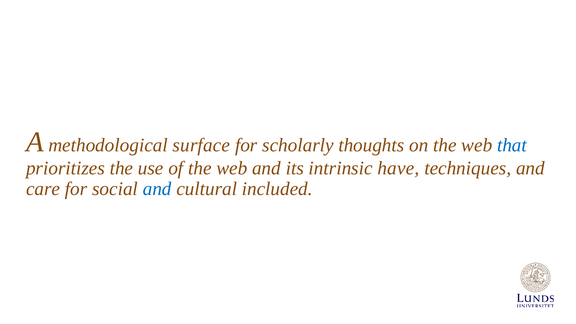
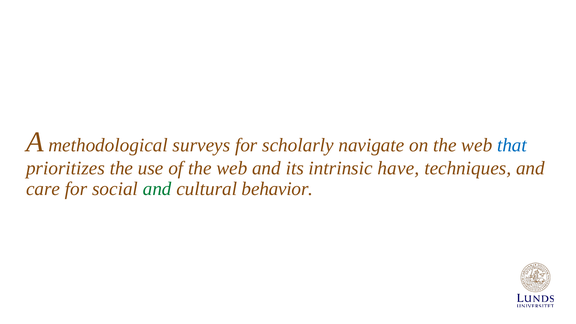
surface: surface -> surveys (201, 145)
thoughts: thoughts -> navigate (371, 145)
and colour: blue -> green (157, 189)
included: included -> behavior (277, 189)
